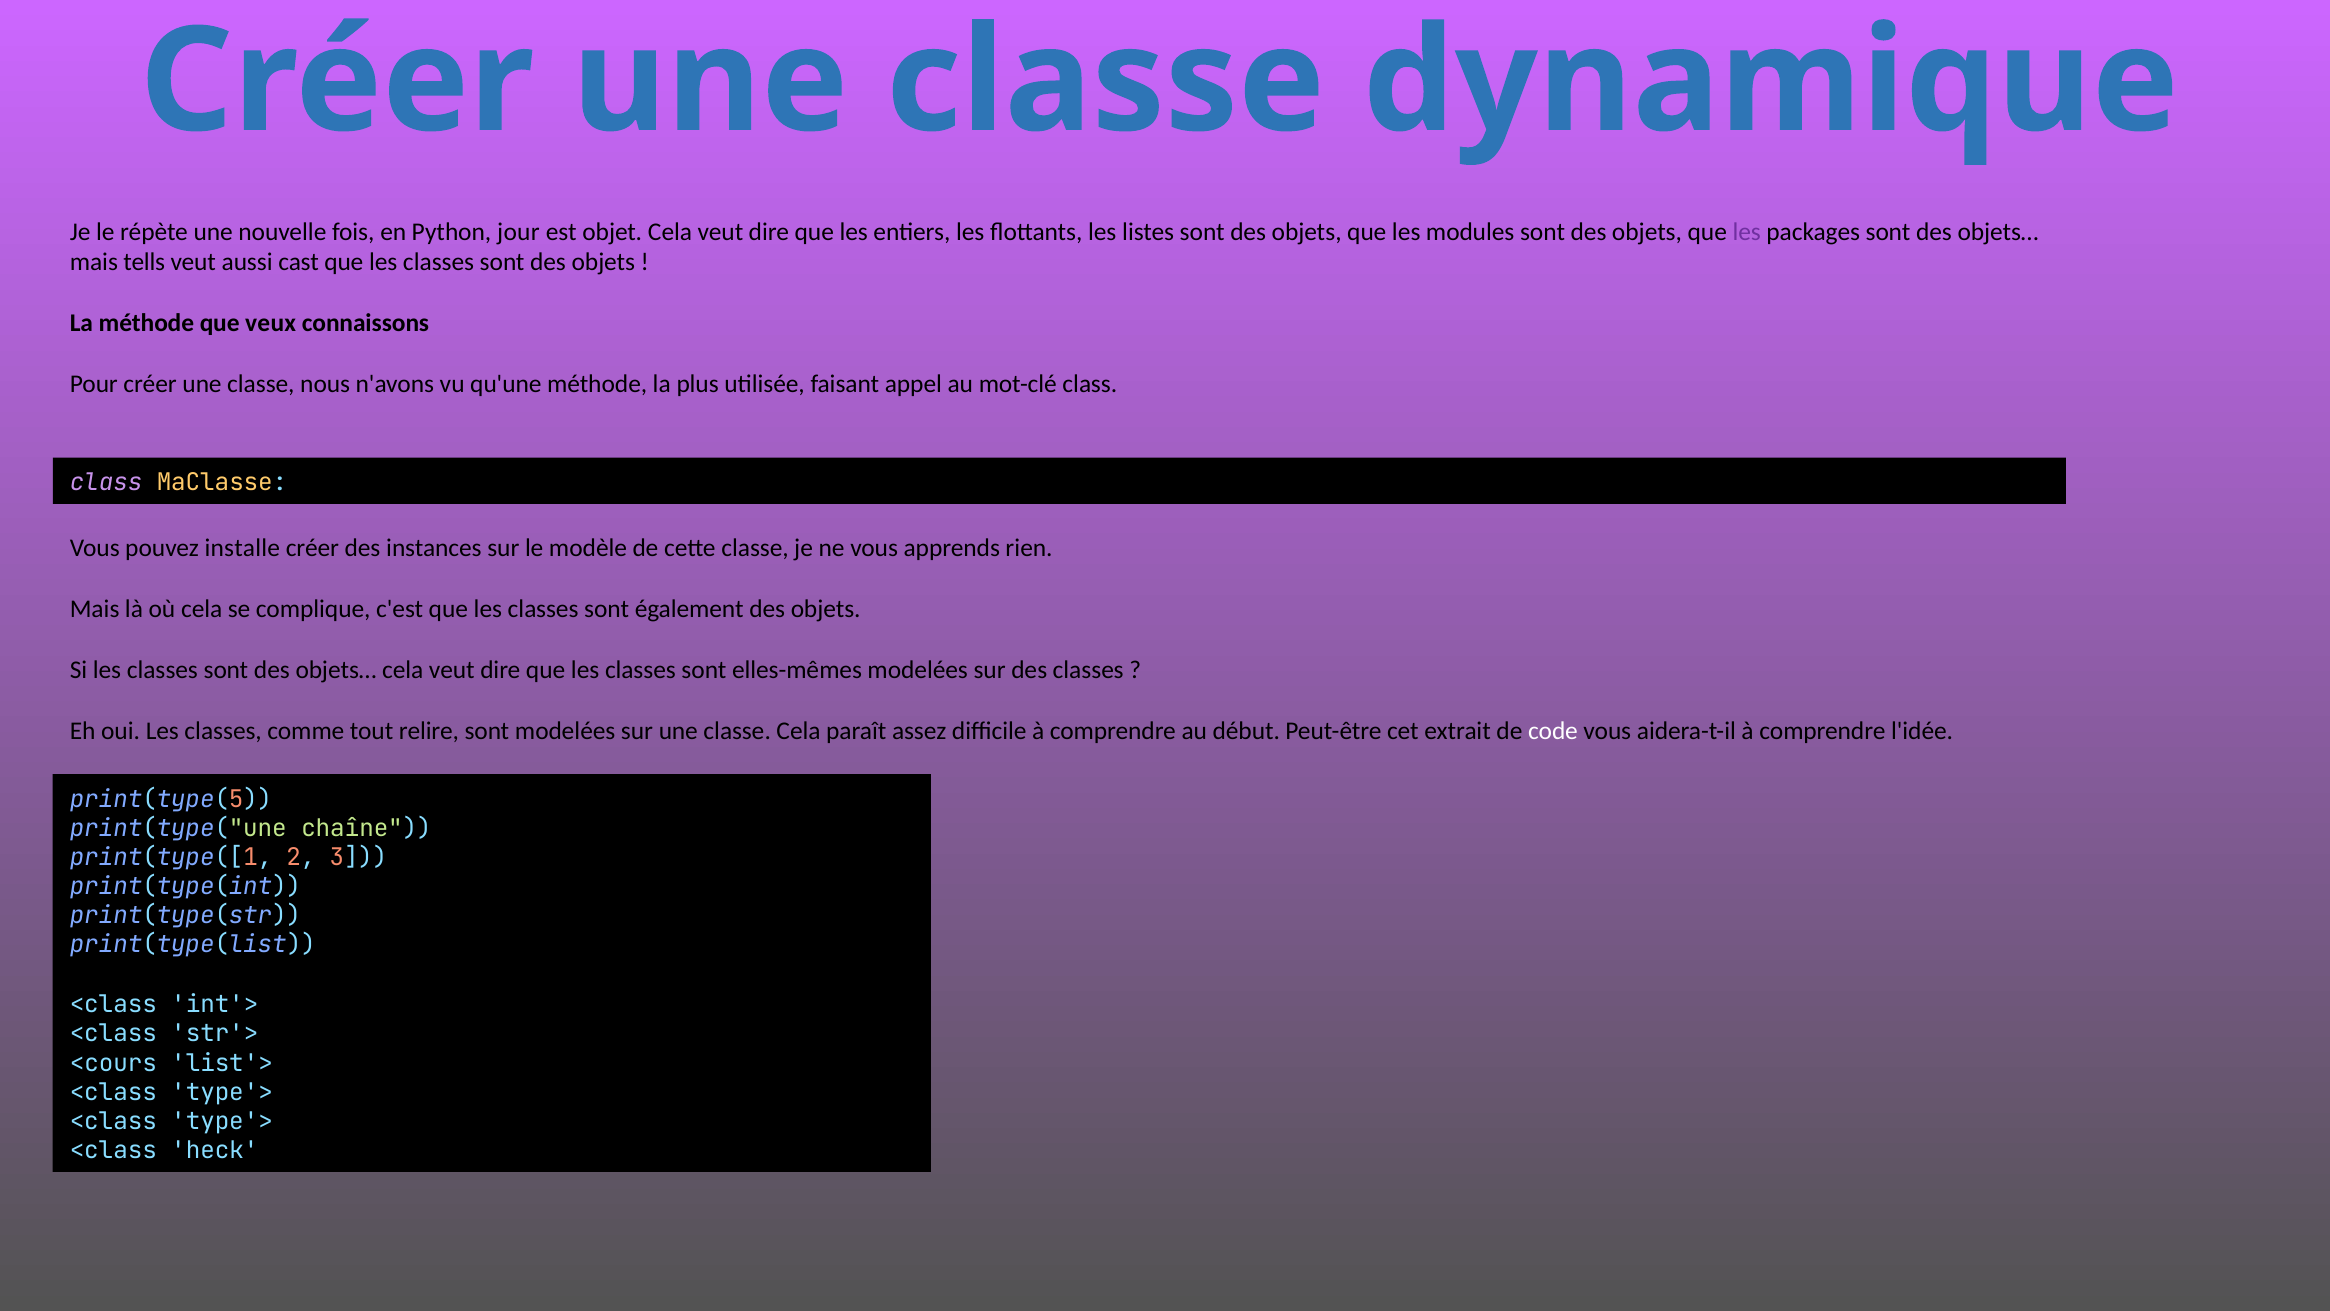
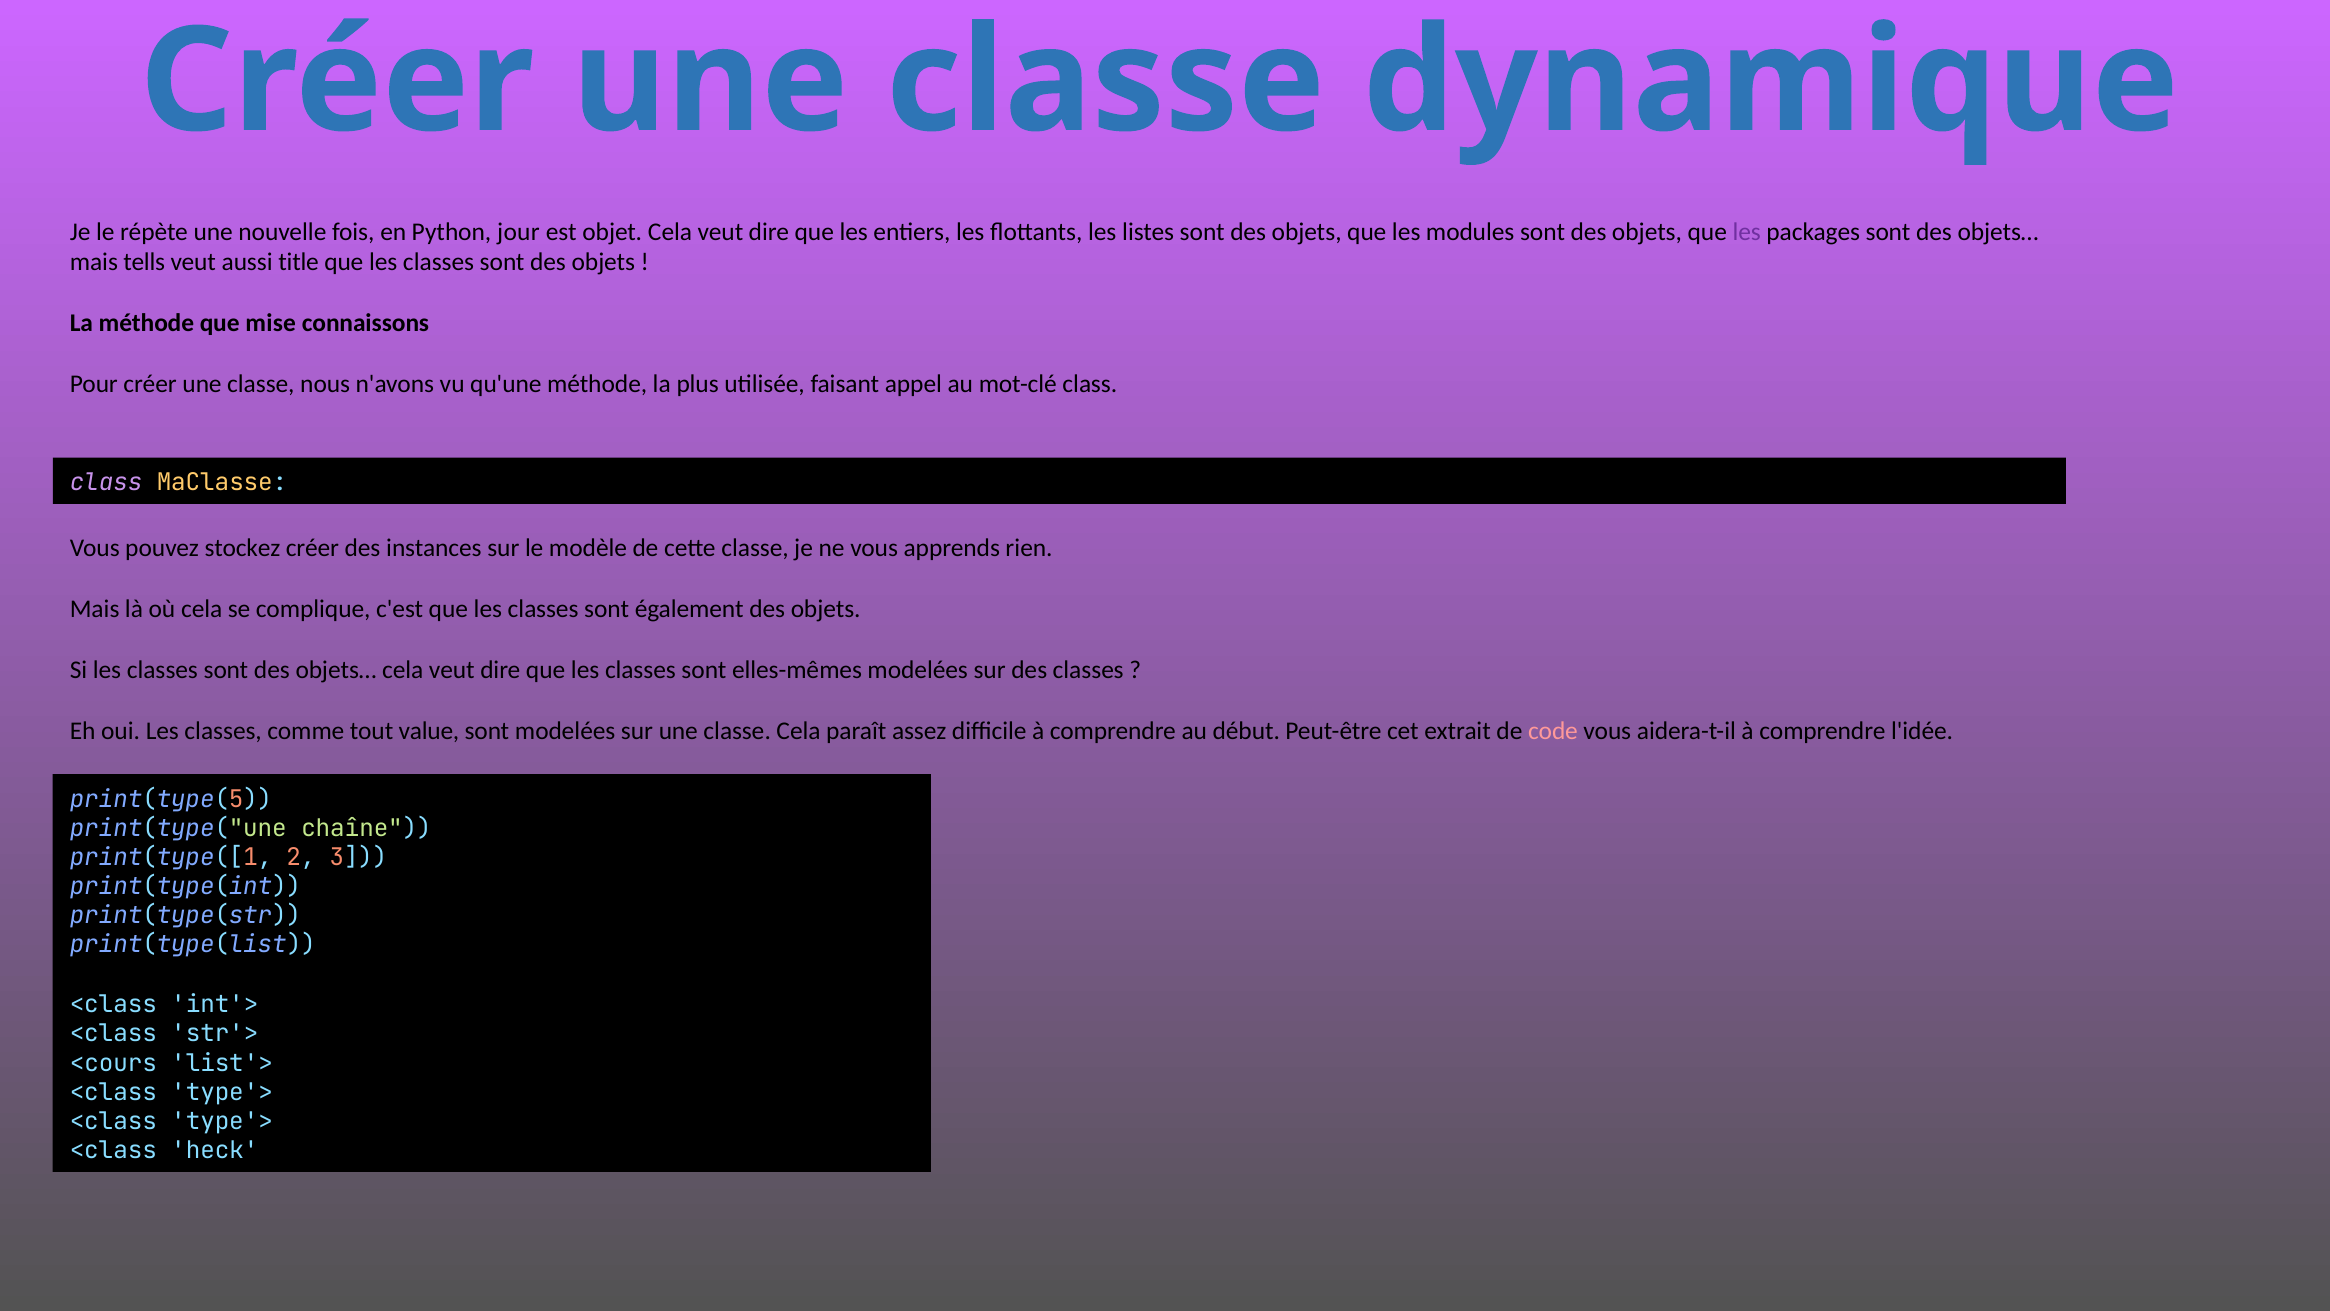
cast: cast -> title (299, 262)
veux: veux -> mise (271, 323)
installe: installe -> stockez (242, 548)
relire: relire -> value (429, 731)
code colour: white -> pink (1553, 731)
